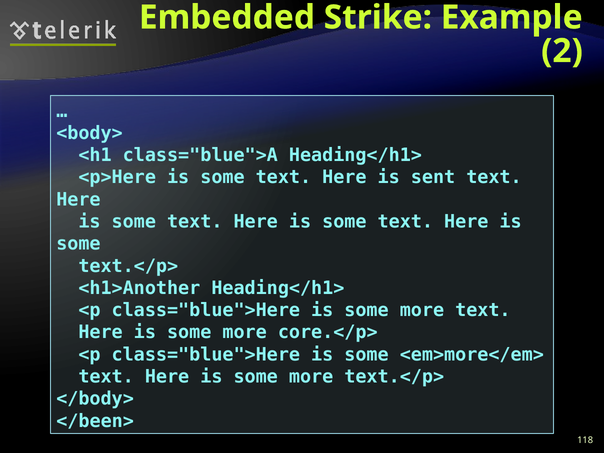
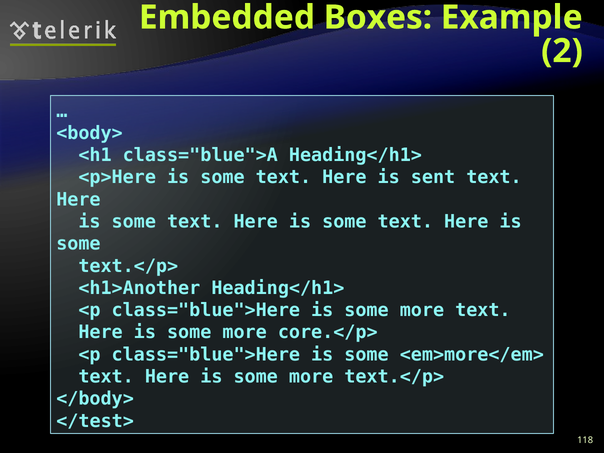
Strike: Strike -> Boxes (378, 17)
</been>: </been> -> </test> (95, 421)
